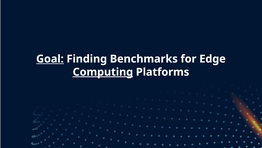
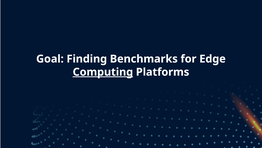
Goal underline: present -> none (50, 59)
